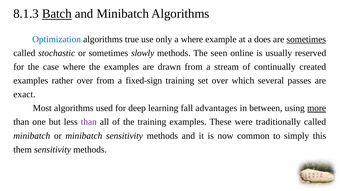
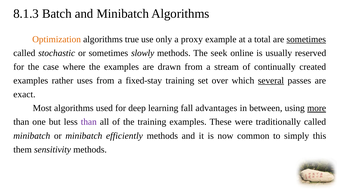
Batch underline: present -> none (57, 14)
Optimization colour: blue -> orange (57, 39)
a where: where -> proxy (192, 39)
does: does -> total (262, 39)
seen: seen -> seek (219, 53)
rather over: over -> uses (85, 81)
fixed-sign: fixed-sign -> fixed-stay (144, 81)
several underline: none -> present (271, 81)
minibatch sensitivity: sensitivity -> efficiently (124, 136)
